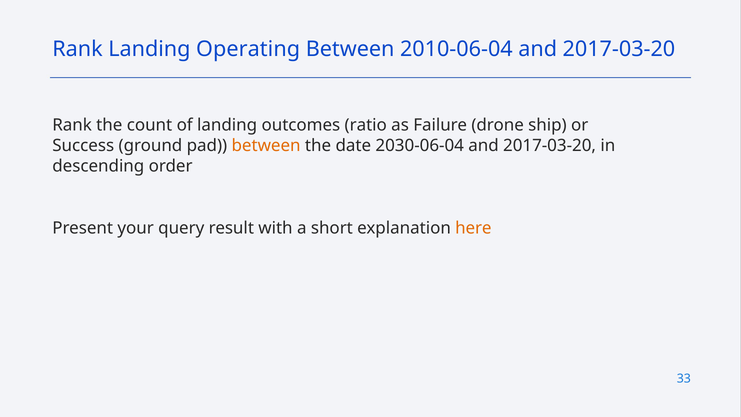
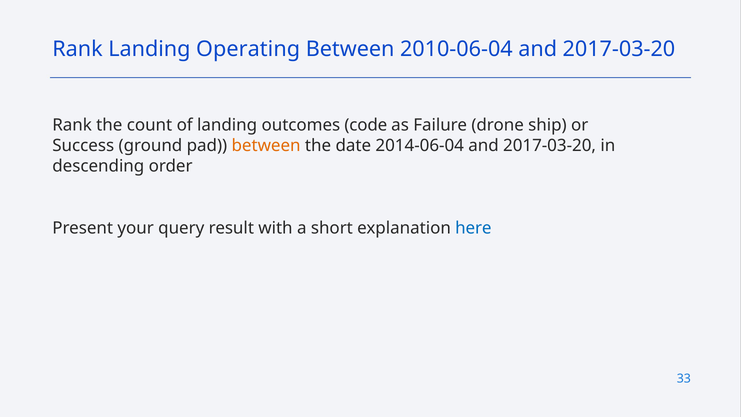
ratio: ratio -> code (366, 125)
2030-06-04: 2030-06-04 -> 2014-06-04 (420, 145)
here colour: orange -> blue (473, 228)
